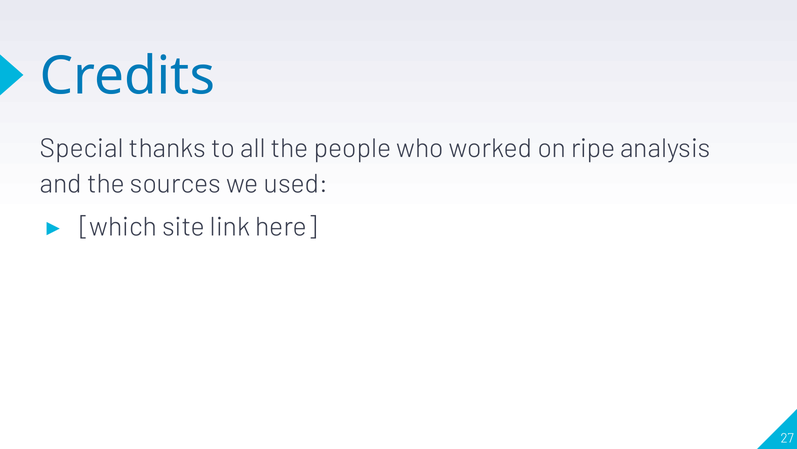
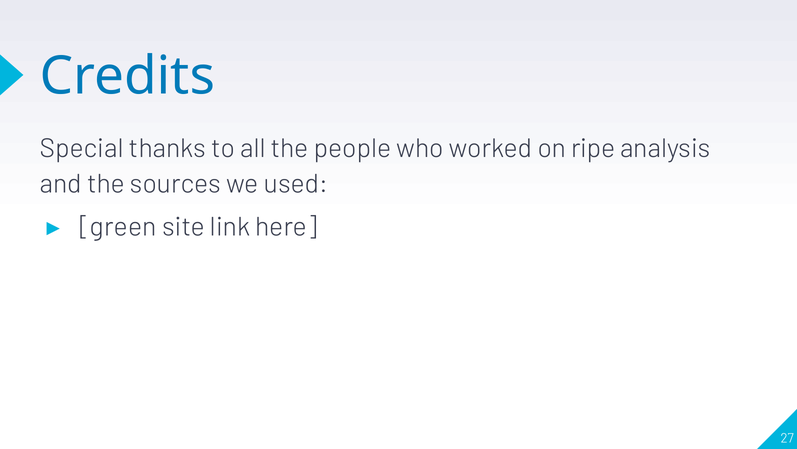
which: which -> green (118, 227)
